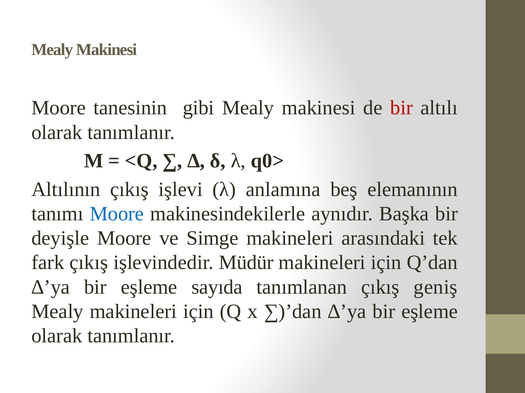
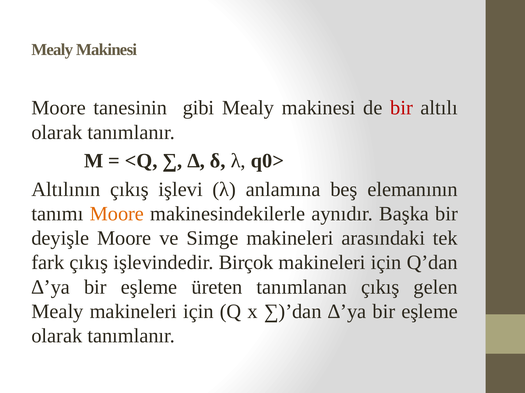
Moore colour: blue -> orange (117, 214)
Müdür: Müdür -> Birçok (246, 263)
sayıda: sayıda -> üreten (217, 287)
geniş: geniş -> gelen (436, 287)
